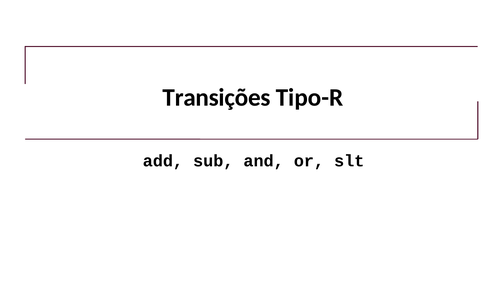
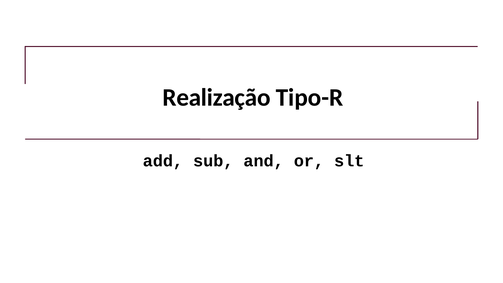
Transições: Transições -> Realização (217, 98)
